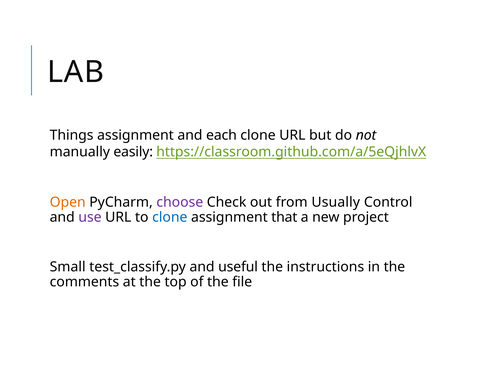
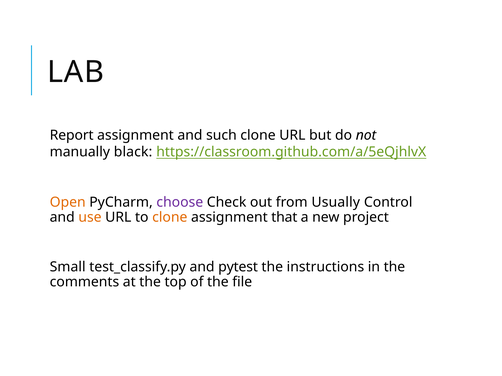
Things: Things -> Report (72, 135)
each: each -> such (221, 135)
easily: easily -> black (133, 152)
use colour: purple -> orange (90, 217)
clone colour: blue -> orange (170, 217)
useful: useful -> pytest (238, 267)
